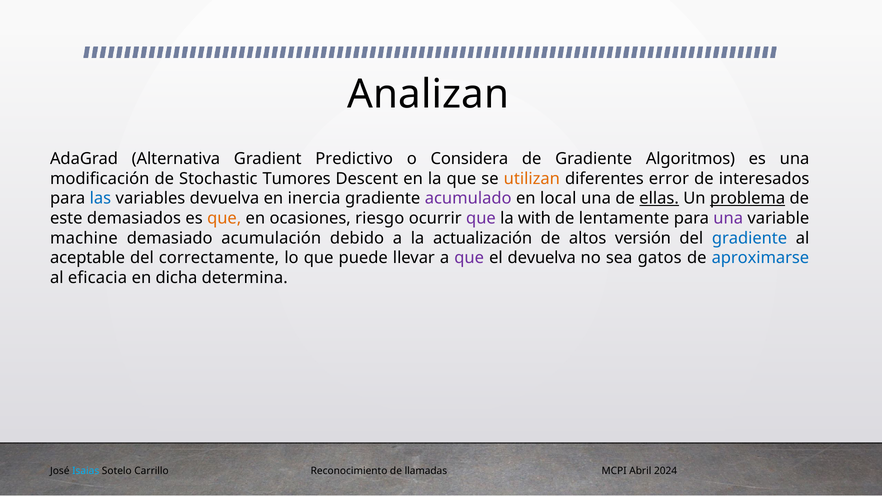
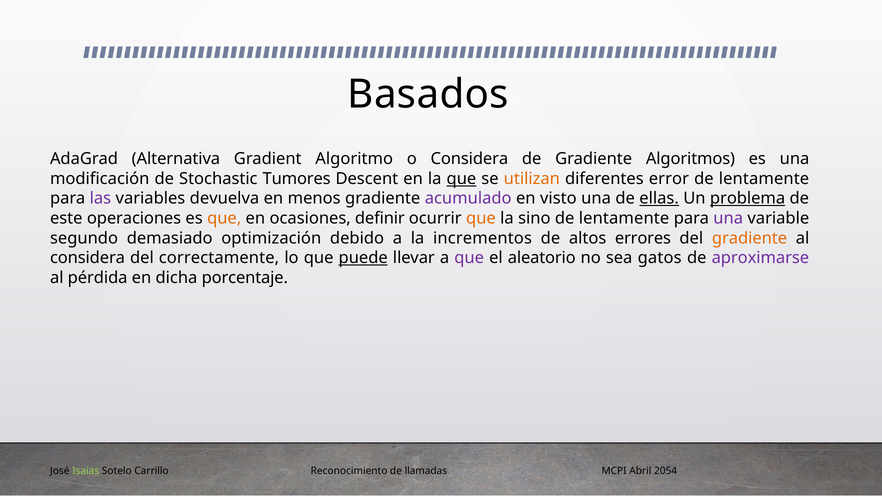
Analizan: Analizan -> Basados (428, 95)
Predictivo: Predictivo -> Algoritmo (354, 159)
que underline: none -> present (461, 179)
interesados: interesados -> lentamente (764, 179)
las colour: blue -> purple (100, 199)
inercia: inercia -> menos (314, 199)
local: local -> visto (558, 199)
demasiados: demasiados -> operaciones (134, 218)
riesgo: riesgo -> definir (380, 218)
que colour: purple -> orange (481, 218)
with: with -> sino (534, 218)
machine: machine -> segundo (84, 238)
acumulación: acumulación -> optimización (271, 238)
actualización: actualización -> incrementos (482, 238)
versión: versión -> errores (643, 238)
gradiente colour: blue -> orange (750, 238)
aceptable: aceptable -> considera (87, 258)
puede underline: none -> present (363, 258)
el devuelva: devuelva -> aleatorio (542, 258)
aproximarse colour: blue -> purple (760, 258)
eficacia: eficacia -> pérdida (98, 278)
determina: determina -> porcentaje (245, 278)
Isaias colour: light blue -> light green (86, 471)
2024: 2024 -> 2054 (666, 471)
